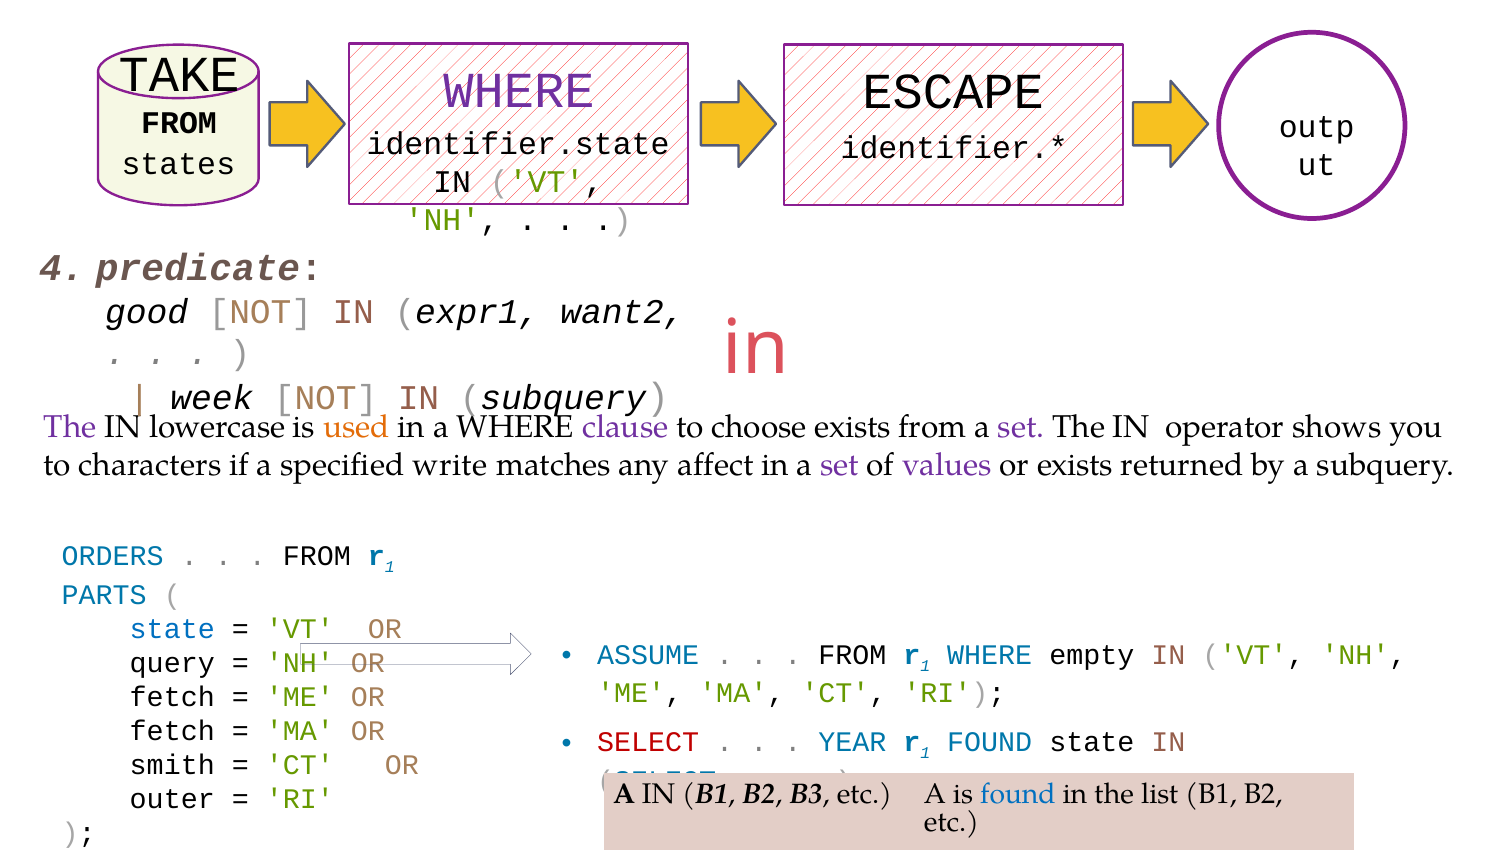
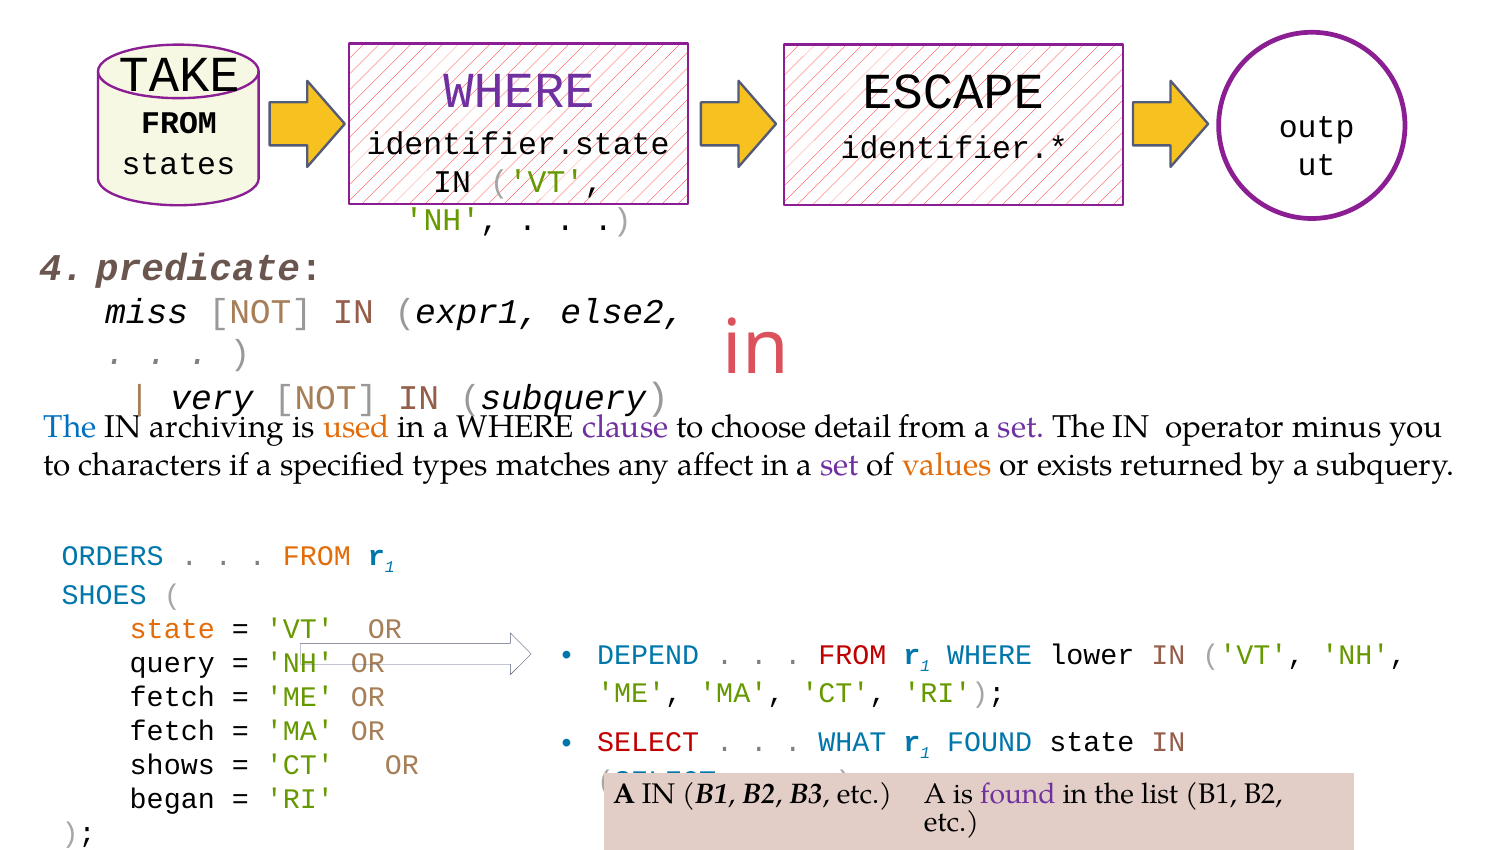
good: good -> miss (147, 312)
want2: want2 -> else2 (623, 312)
week: week -> very (212, 398)
The colour: purple -> blue (70, 427)
lowercase: lowercase -> archiving (217, 427)
choose exists: exists -> detail (853, 427)
shows: shows -> minus (1337, 427)
write: write -> types (450, 465)
values colour: purple -> orange (947, 465)
FROM colour: black -> orange (317, 556)
PARTS: PARTS -> SHOES (104, 595)
state colour: blue -> orange (172, 629)
ASSUME: ASSUME -> DEPEND (648, 655)
FROM colour: black -> red (852, 655)
empty: empty -> lower (1092, 655)
YEAR: YEAR -> WHAT (852, 743)
smith: smith -> shows (172, 765)
found colour: blue -> purple (1018, 794)
outer: outer -> began (172, 799)
